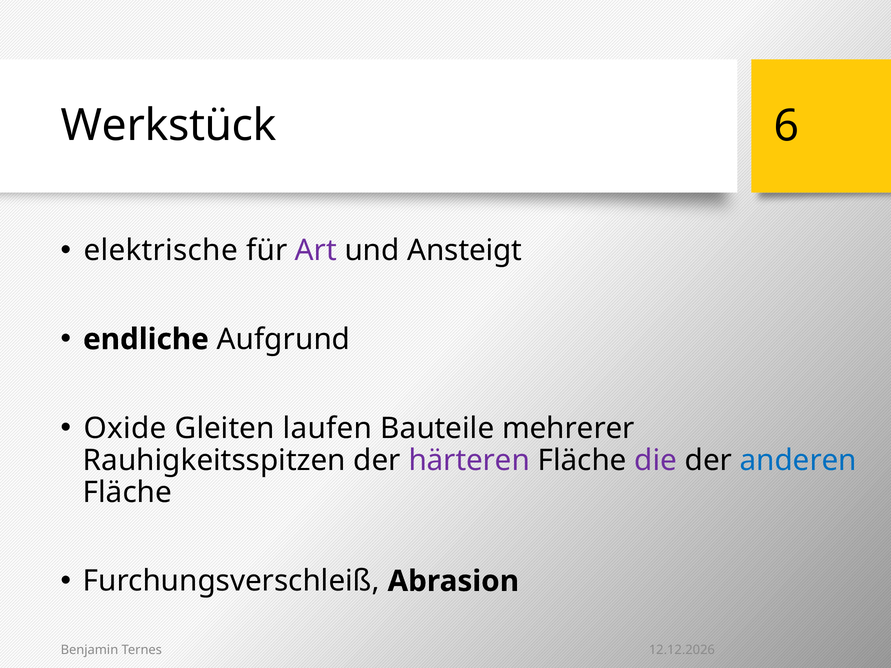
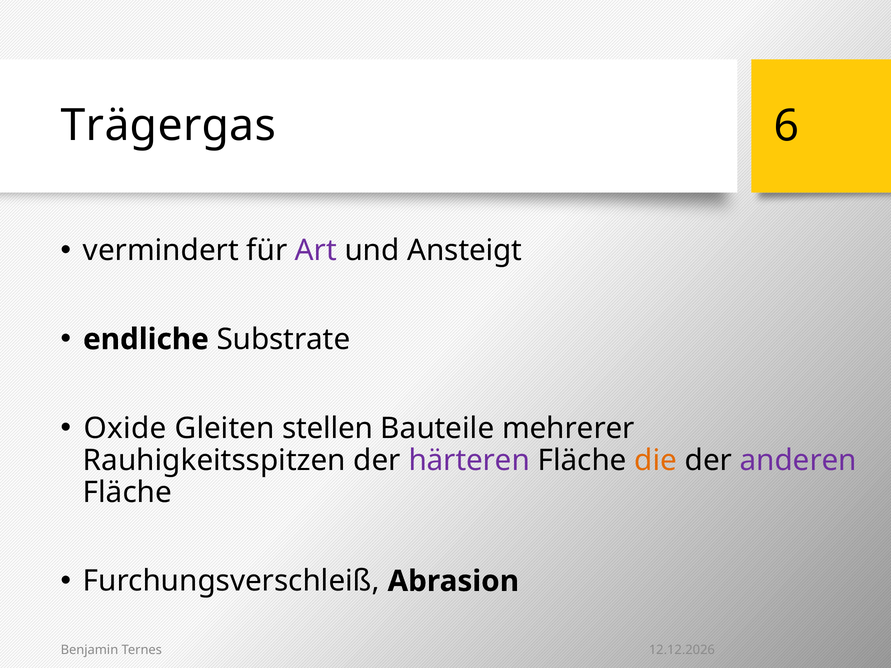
Werkstück: Werkstück -> Trägergas (168, 126)
elektrische: elektrische -> vermindert (161, 251)
Aufgrund: Aufgrund -> Substrate (283, 340)
laufen: laufen -> stellen (328, 428)
die colour: purple -> orange (656, 460)
anderen colour: blue -> purple (798, 460)
